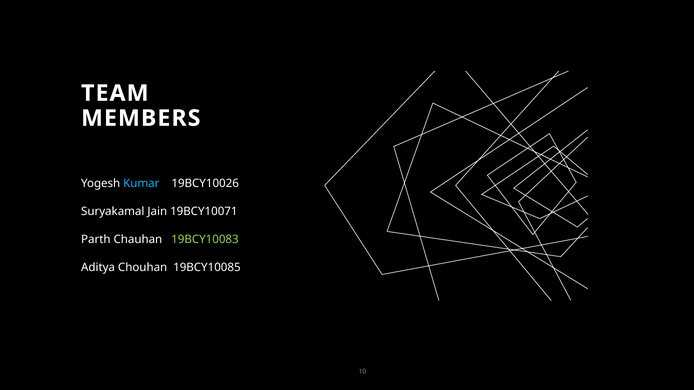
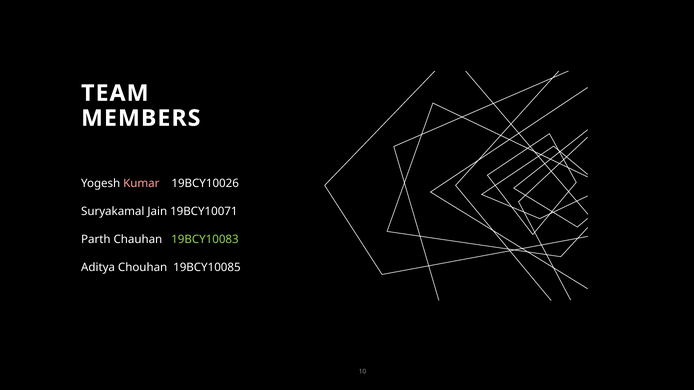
Kumar colour: light blue -> pink (141, 184)
